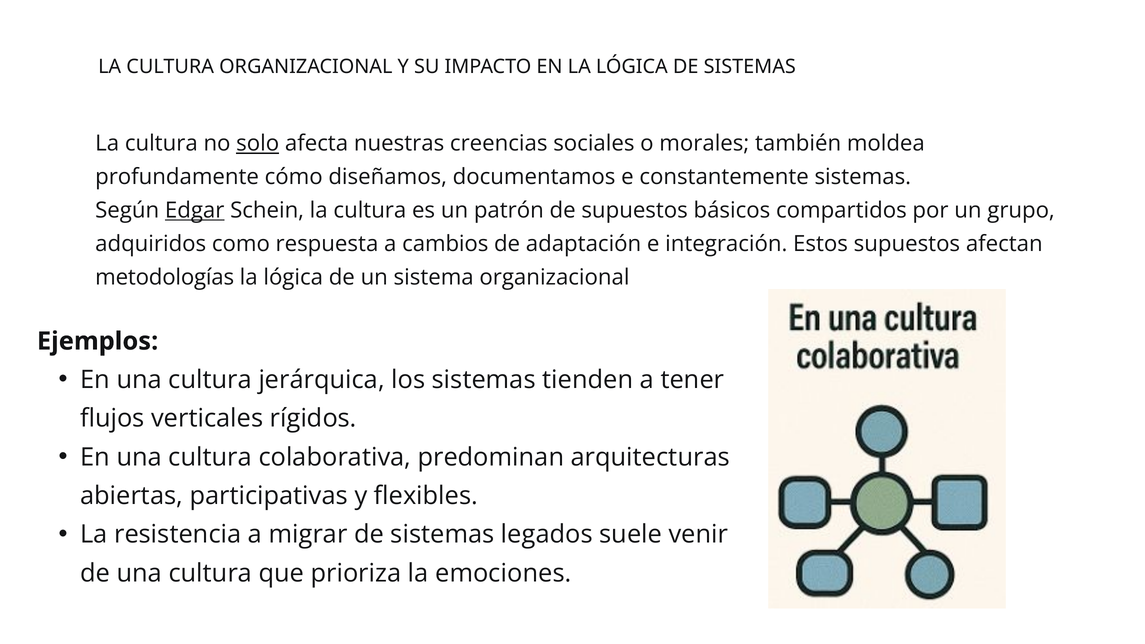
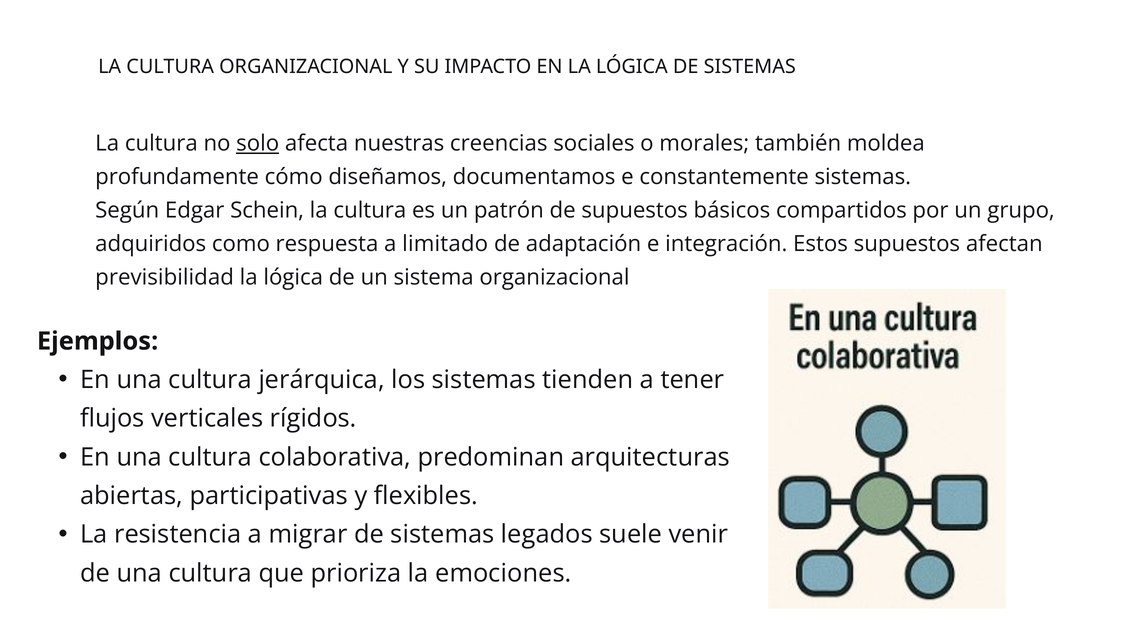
Edgar underline: present -> none (195, 210)
cambios: cambios -> limitado (445, 244)
metodologías: metodologías -> previsibilidad (165, 277)
